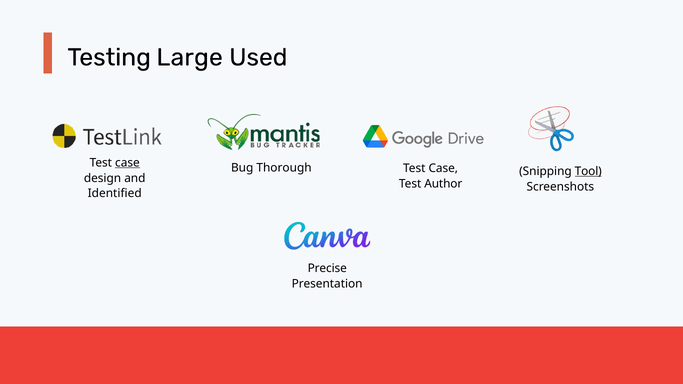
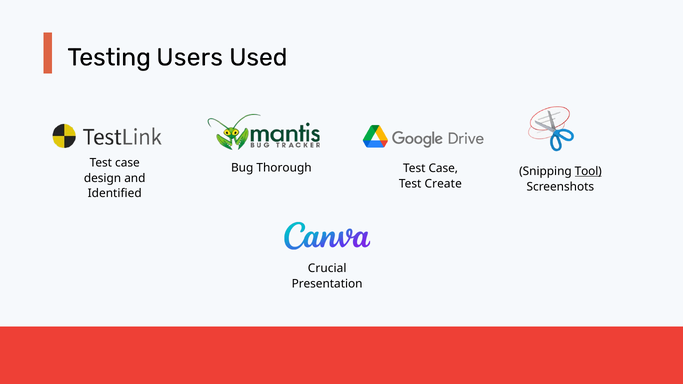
Large: Large -> Users (190, 57)
case underline: present -> none (127, 163)
Author: Author -> Create (443, 184)
Precise: Precise -> Crucial (327, 268)
